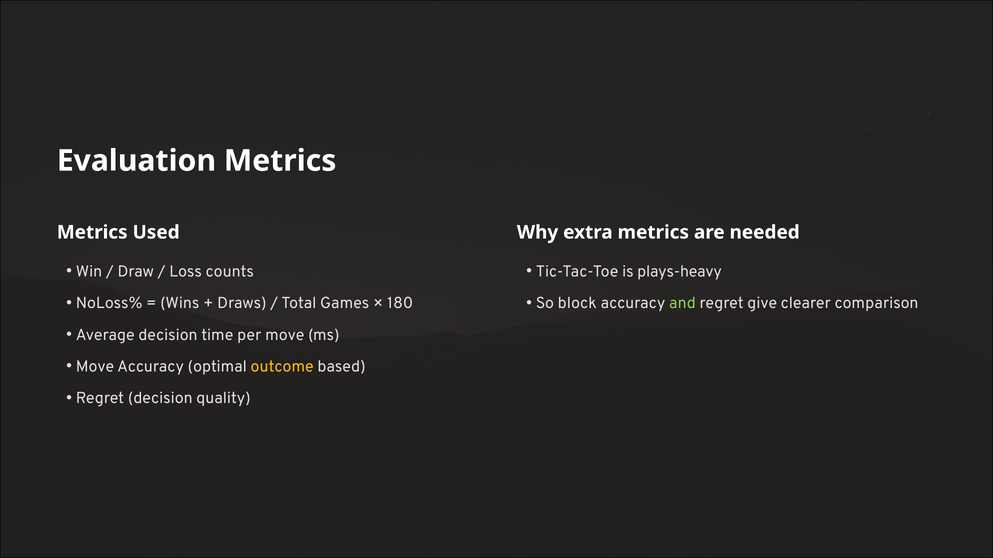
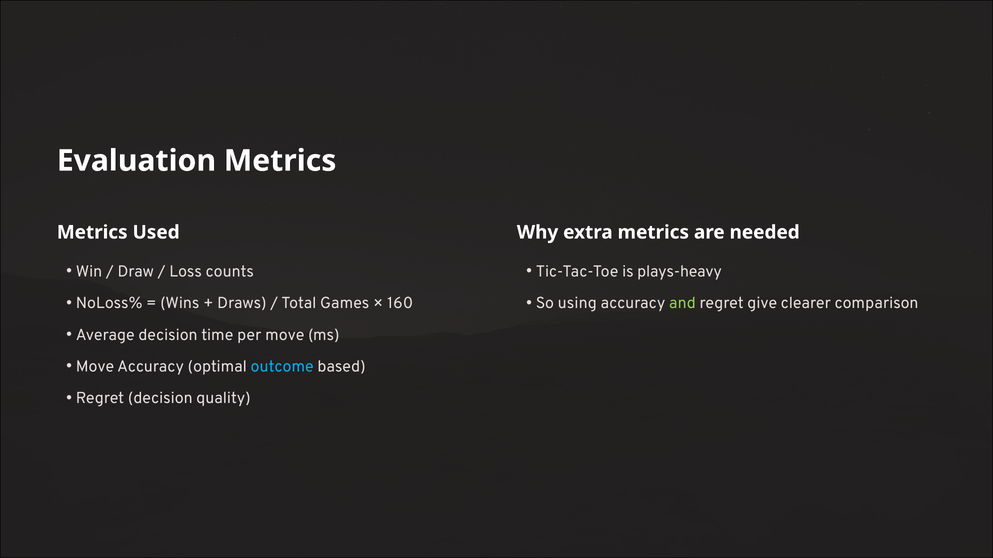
180: 180 -> 160 (400, 303)
block: block -> using (577, 303)
outcome colour: yellow -> light blue (282, 367)
